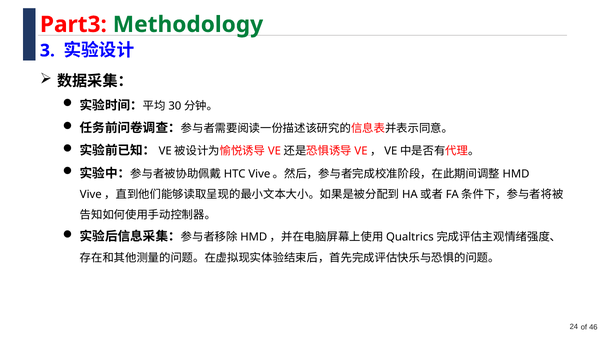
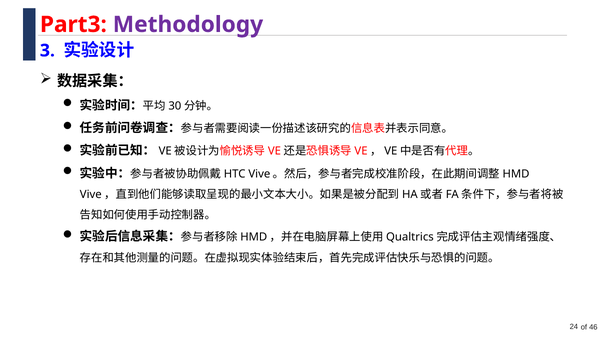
Methodology colour: green -> purple (188, 25)
